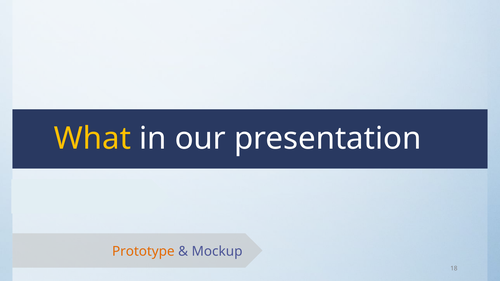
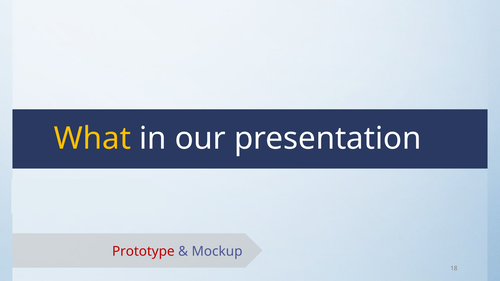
Prototype colour: orange -> red (143, 252)
